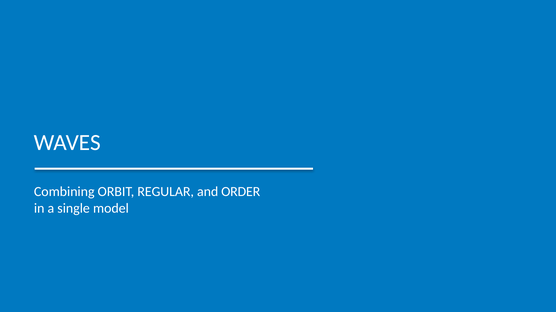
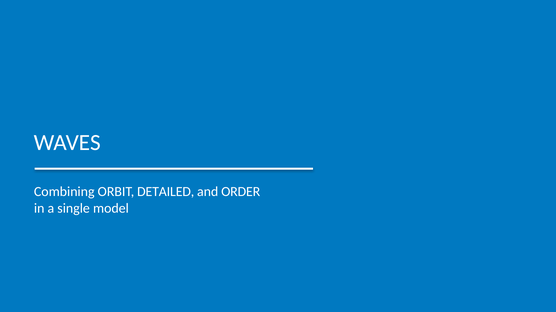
REGULAR: REGULAR -> DETAILED (166, 192)
